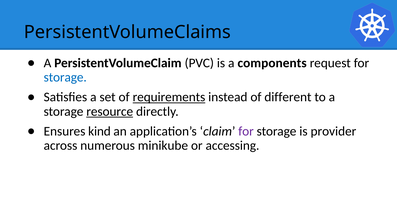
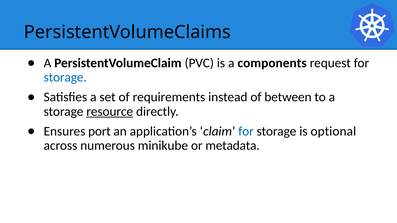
requirements underline: present -> none (169, 97)
different: different -> between (288, 97)
kind: kind -> port (99, 131)
for colour: purple -> blue (246, 131)
provider: provider -> optional (333, 131)
accessing: accessing -> metadata (233, 146)
